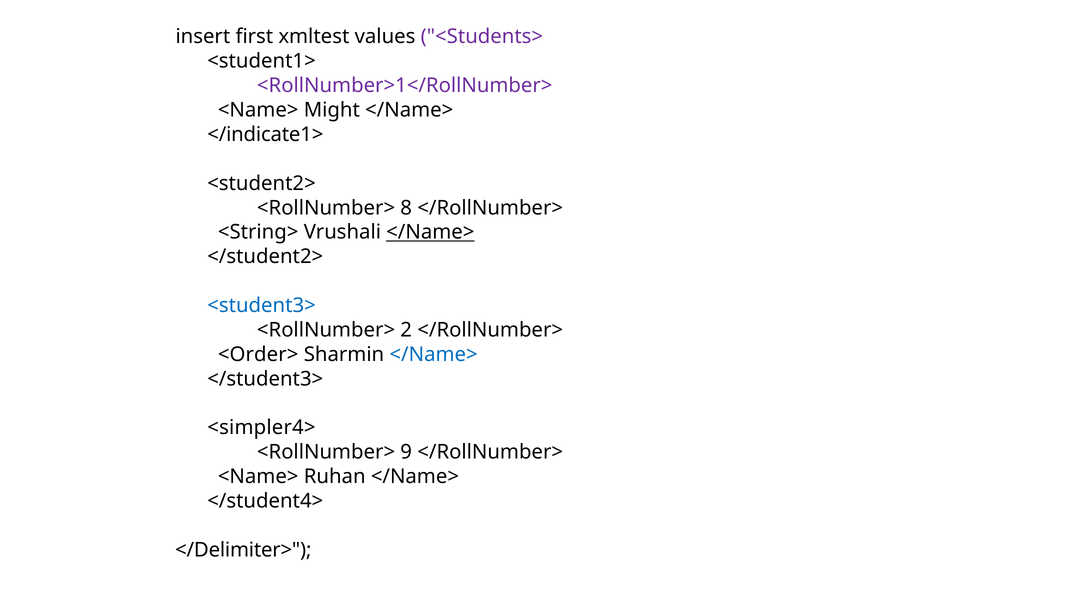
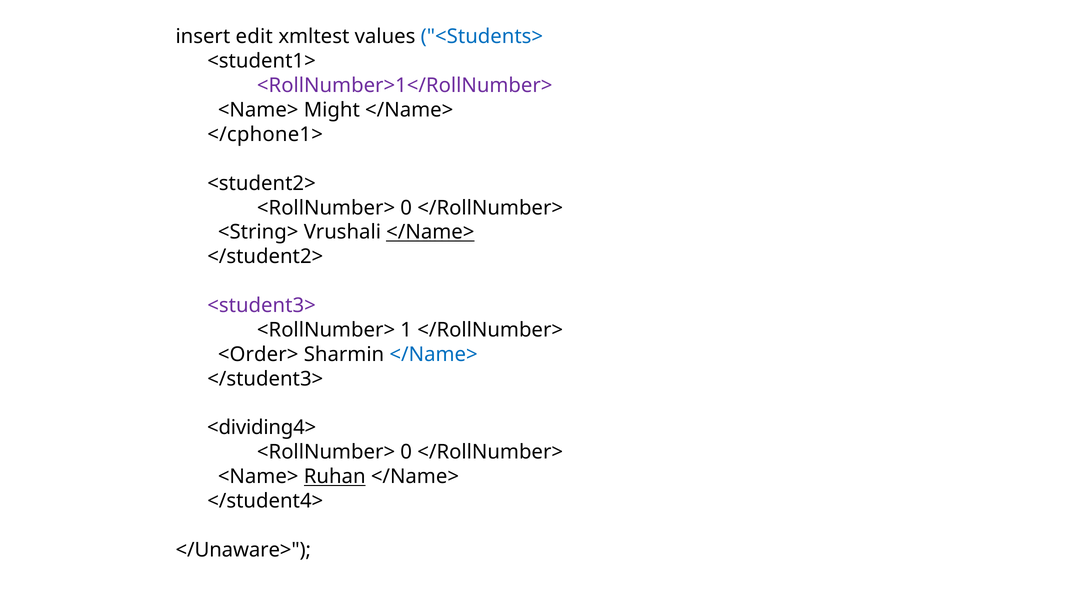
first: first -> edit (254, 37)
<Students> colour: purple -> blue (482, 37)
</indicate1>: </indicate1> -> </cphone1> (265, 134)
8: 8 -> 0 (406, 208)
<student3> colour: blue -> purple (262, 305)
2: 2 -> 1 (406, 330)
<simpler4>: <simpler4> -> <dividing4> (262, 428)
9: 9 -> 0 (406, 452)
Ruhan underline: none -> present (335, 477)
</Delimiter>: </Delimiter> -> </Unaware> (243, 550)
